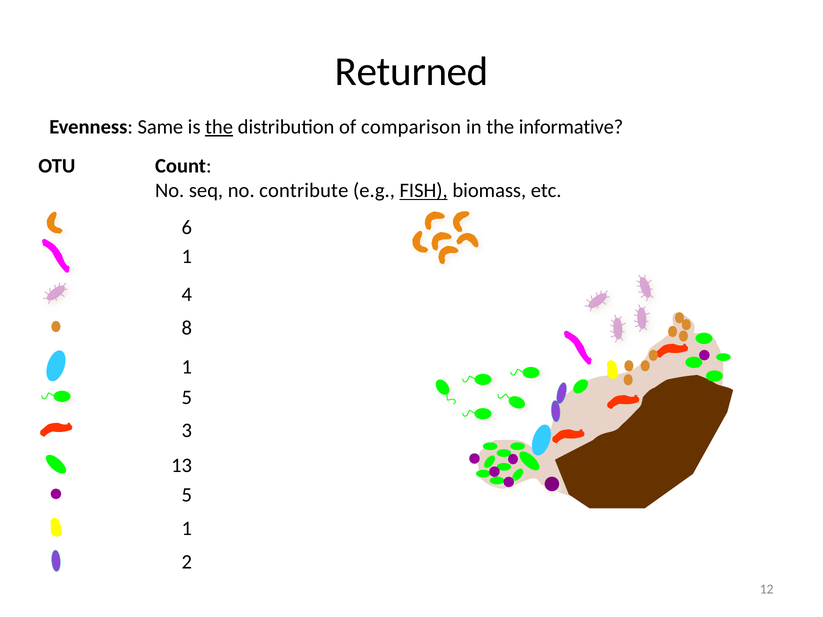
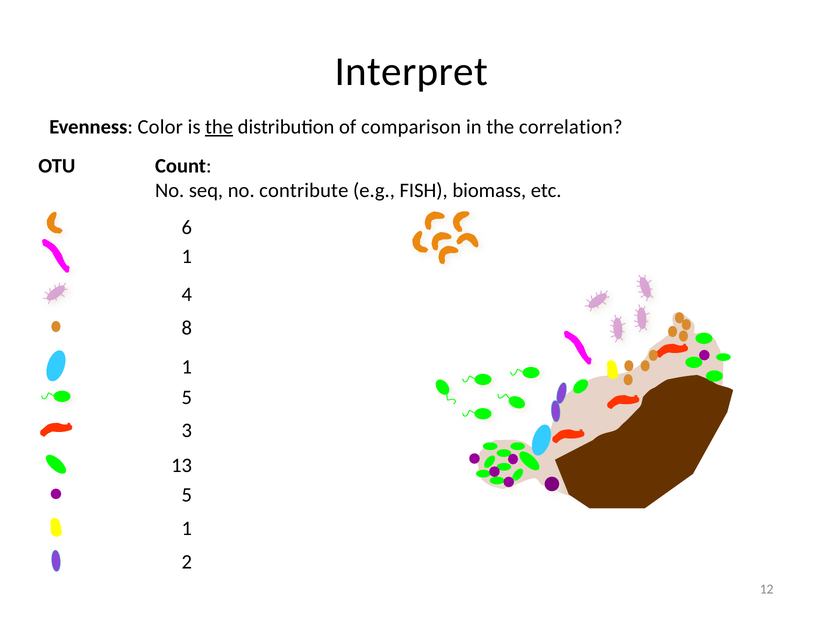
Returned: Returned -> Interpret (411, 72)
Same: Same -> Color (160, 127)
informative: informative -> correlation (571, 127)
FISH underline: present -> none (424, 191)
